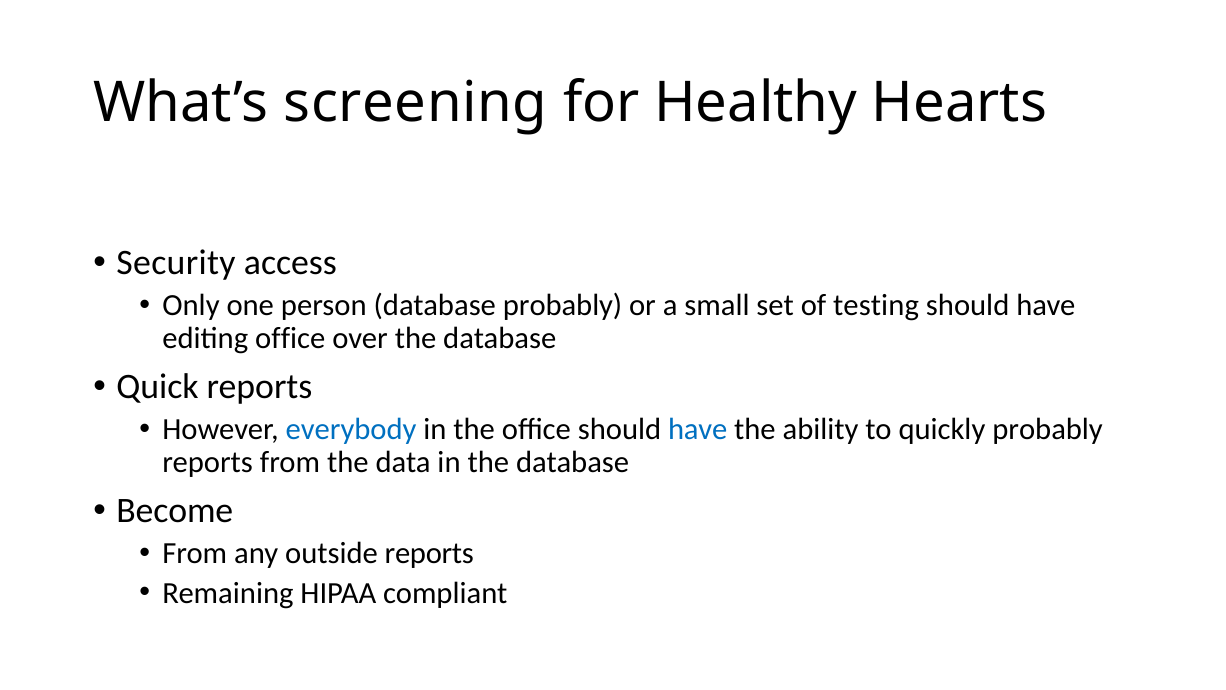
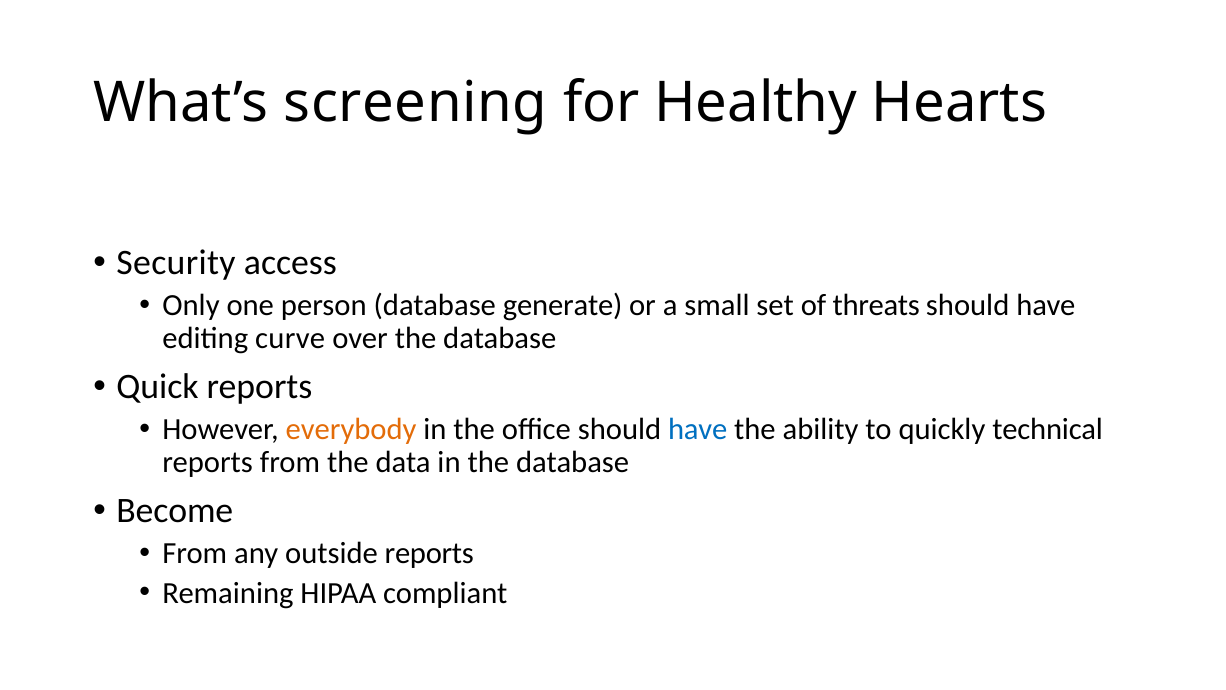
database probably: probably -> generate (563, 305)
testing: testing -> threats (876, 305)
editing office: office -> curve (290, 338)
everybody colour: blue -> orange (351, 429)
quickly probably: probably -> technical (1048, 429)
